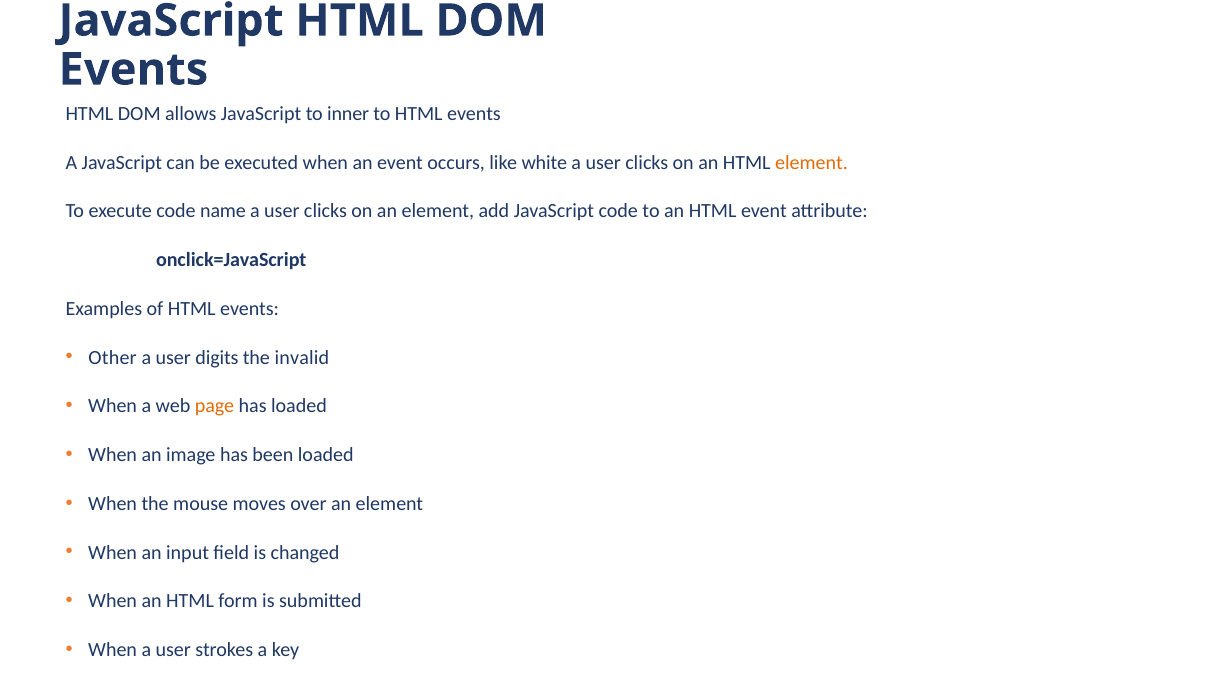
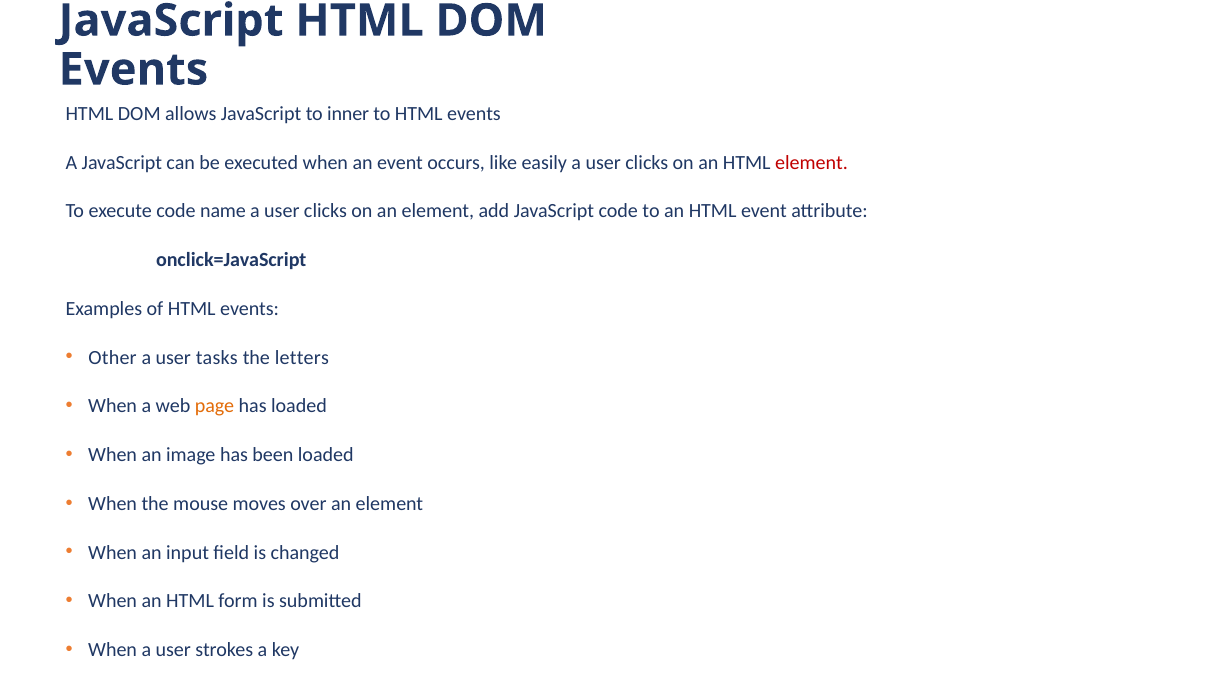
white: white -> easily (544, 162)
element colour: orange -> red (812, 162)
digits: digits -> tasks (217, 357)
invalid: invalid -> letters (302, 357)
